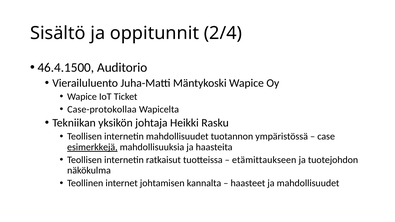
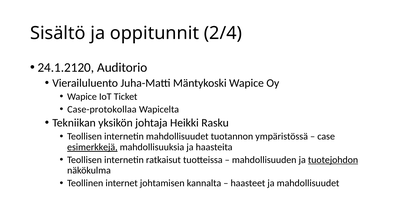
46.4.1500: 46.4.1500 -> 24.1.2120 (66, 68)
etämittaukseen: etämittaukseen -> mahdollisuuden (264, 160)
tuotejohdon underline: none -> present (333, 160)
